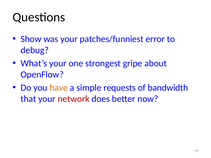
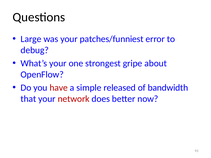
Show: Show -> Large (31, 39)
have colour: orange -> red (59, 88)
requests: requests -> released (120, 88)
